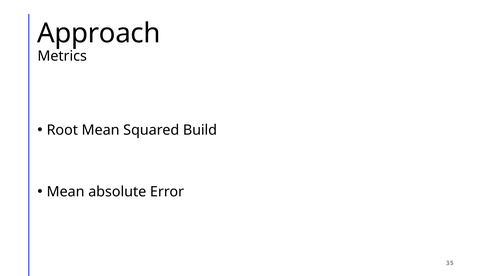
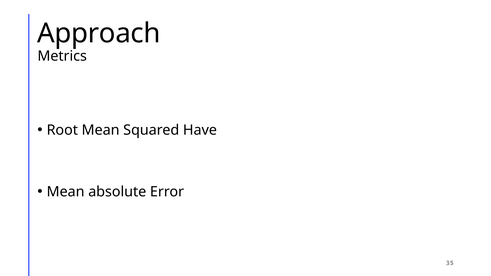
Build: Build -> Have (200, 130)
